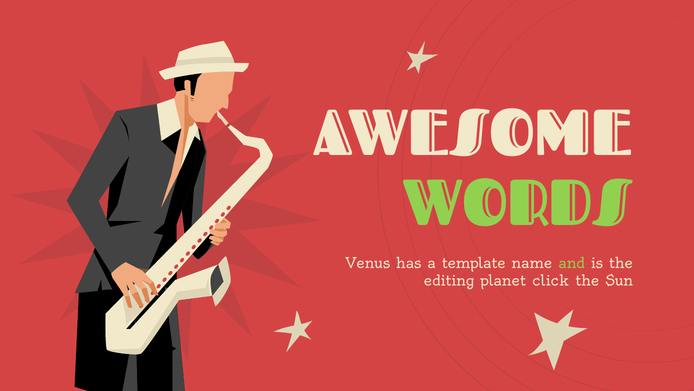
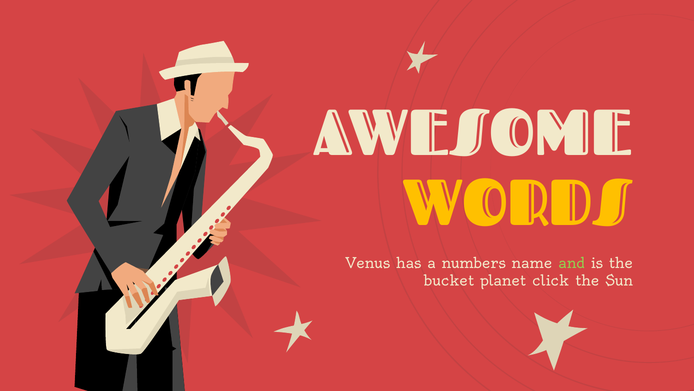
WORDS colour: light green -> yellow (518, 204)
template: template -> numbers (474, 263)
editing: editing -> bucket (449, 281)
